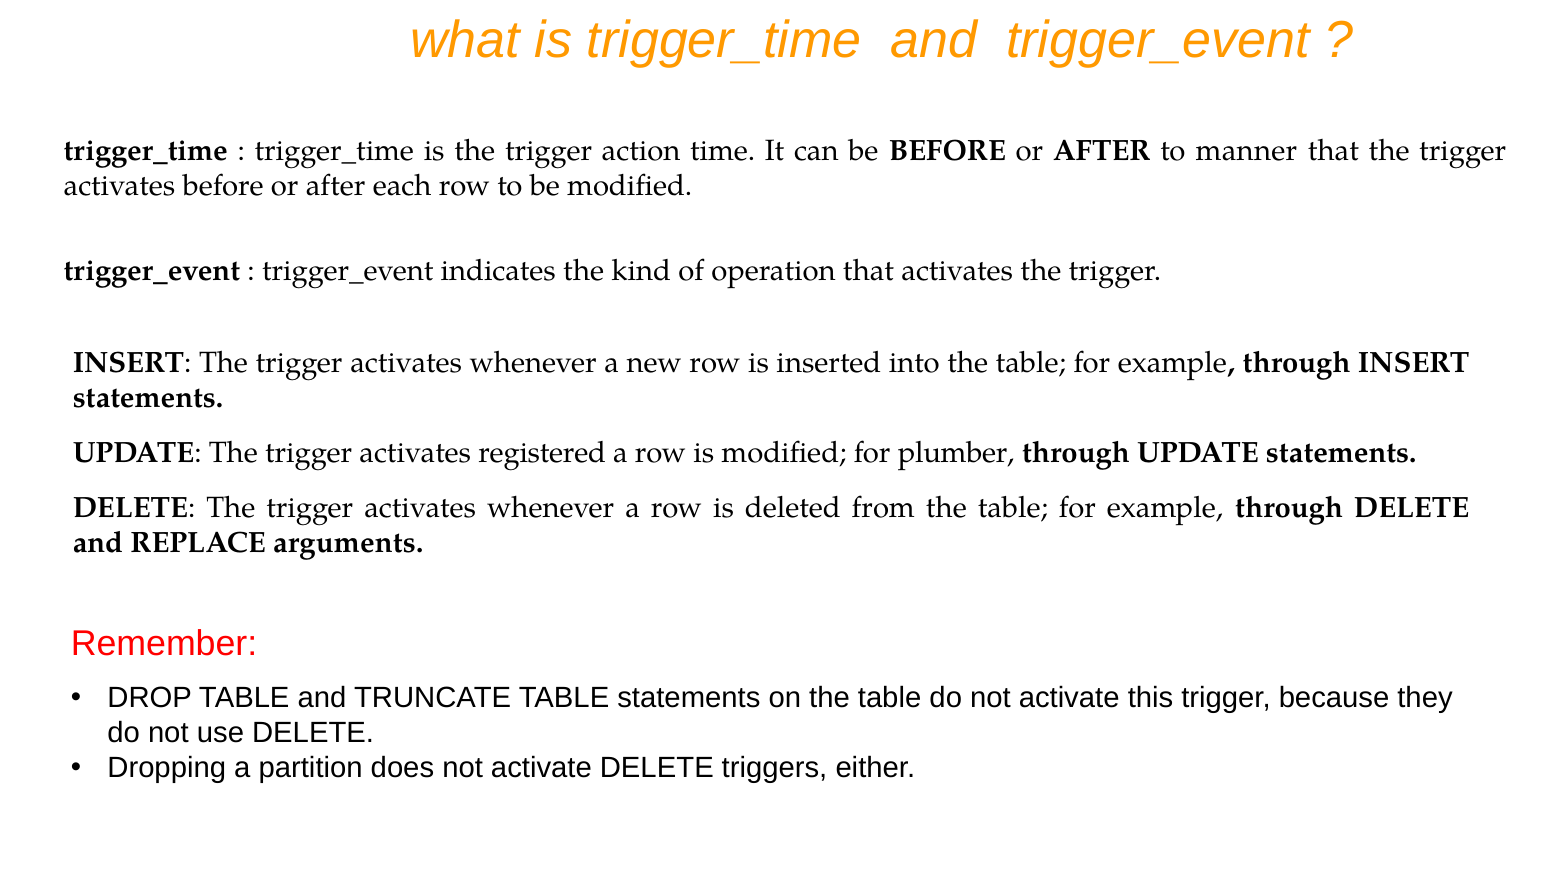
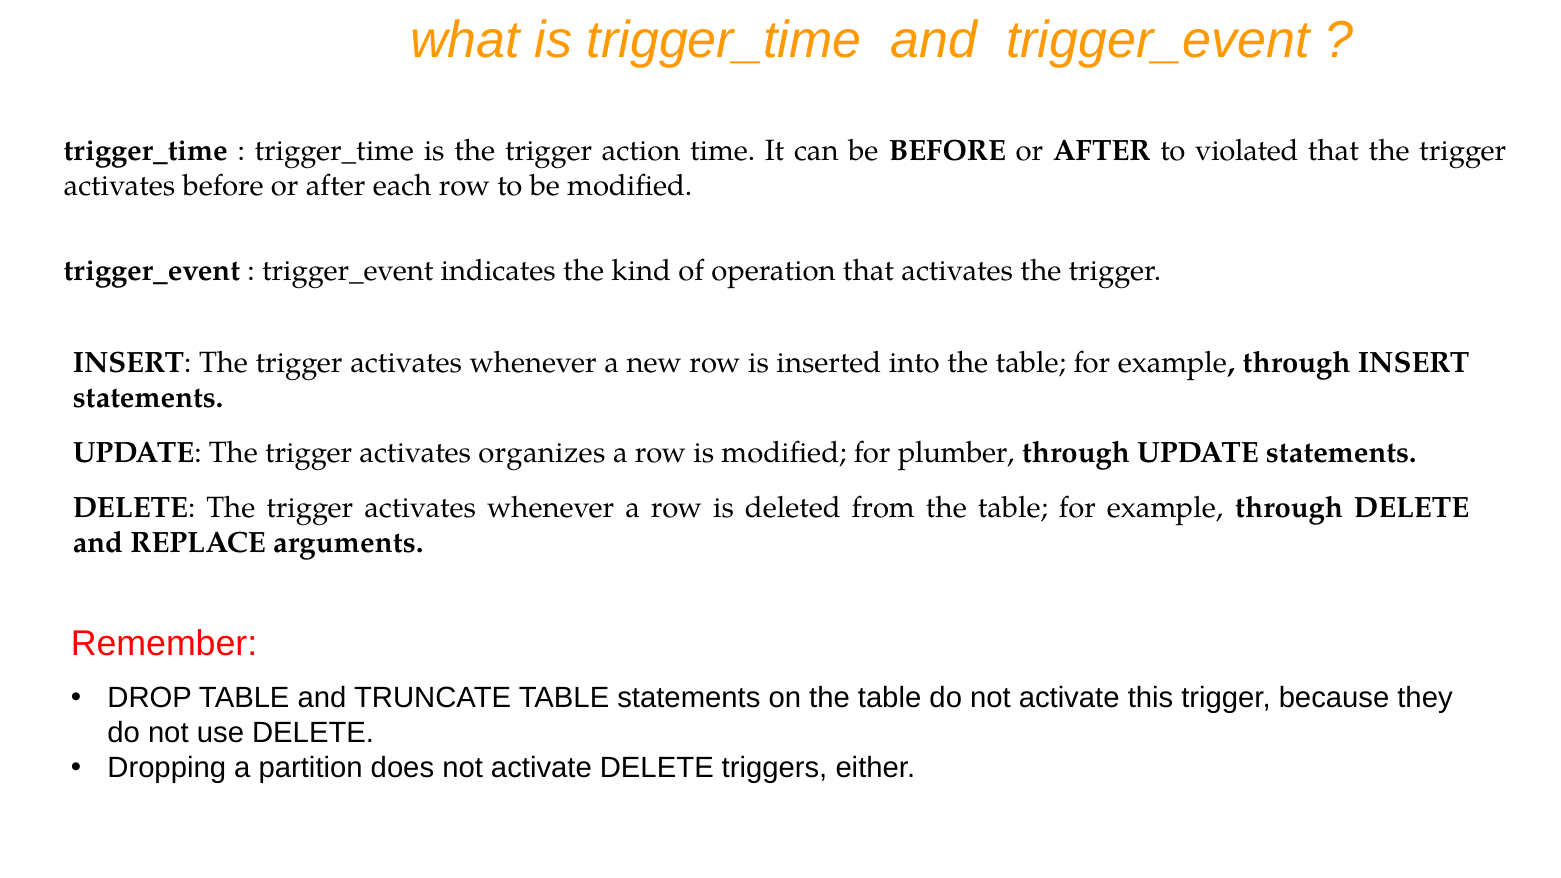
manner: manner -> violated (1247, 151)
registered: registered -> organizes (542, 453)
